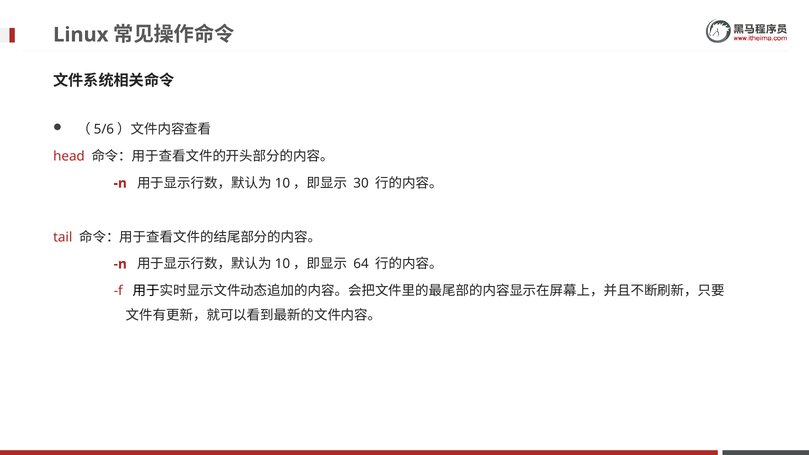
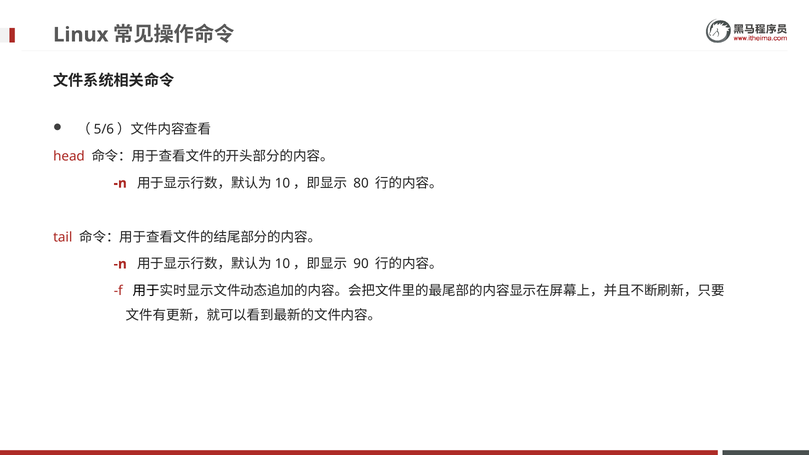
30: 30 -> 80 (361, 183)
64: 64 -> 90 (361, 264)
